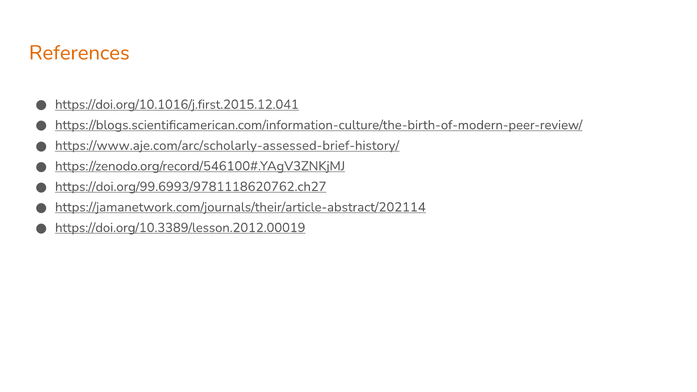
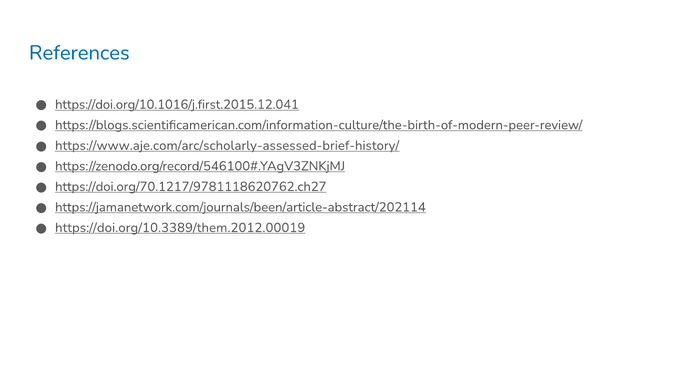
References colour: orange -> blue (79, 53)
https://doi.org/99.6993/9781118620762.ch27: https://doi.org/99.6993/9781118620762.ch27 -> https://doi.org/70.1217/9781118620762.ch27 (191, 187)
https://jamanetwork.com/journals/their/article-abstract/202114: https://jamanetwork.com/journals/their/article-abstract/202114 -> https://jamanetwork.com/journals/been/article-abstract/202114 (240, 207)
https://doi.org/10.3389/lesson.2012.00019: https://doi.org/10.3389/lesson.2012.00019 -> https://doi.org/10.3389/them.2012.00019 (180, 228)
